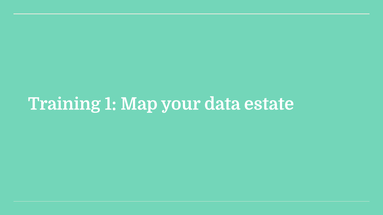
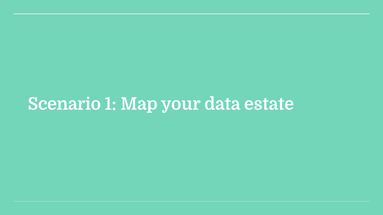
Training: Training -> Scenario (64, 104)
